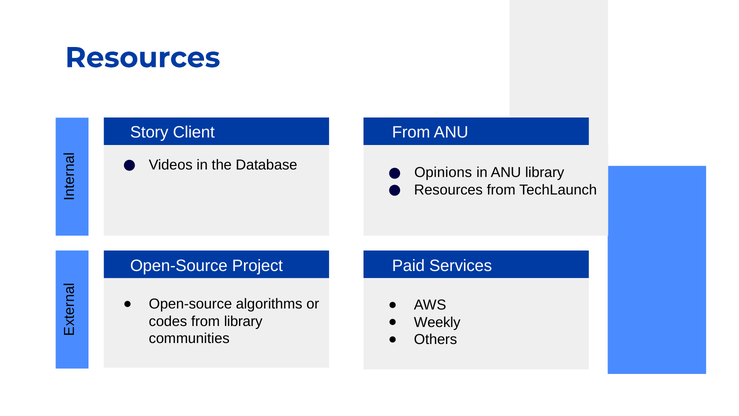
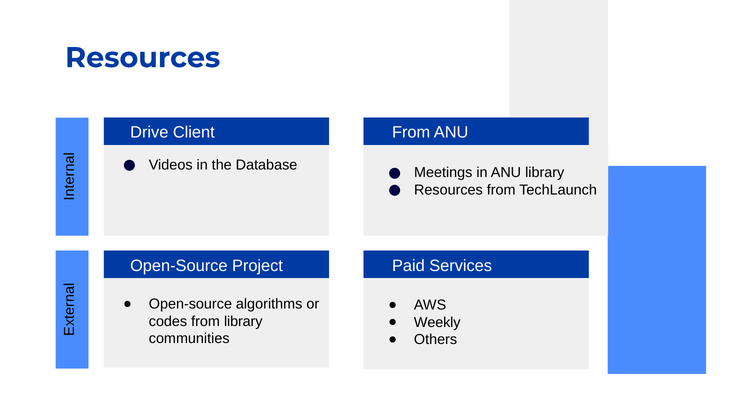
Story: Story -> Drive (149, 132)
Opinions: Opinions -> Meetings (443, 173)
